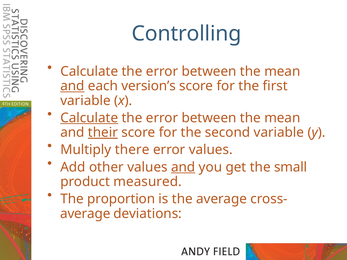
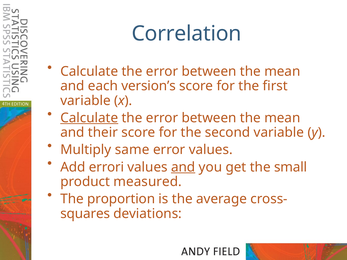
Controlling: Controlling -> Correlation (187, 34)
and underline: present -> none (72, 86)
their underline: present -> none (103, 133)
there: there -> same (132, 150)
other: other -> errori (107, 167)
average: average -> squares (85, 214)
